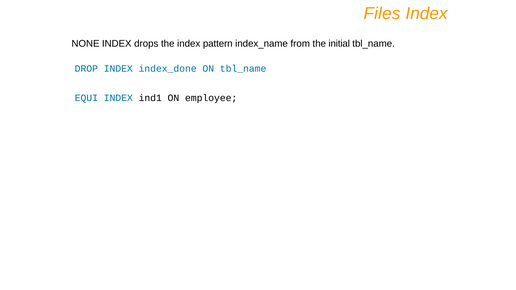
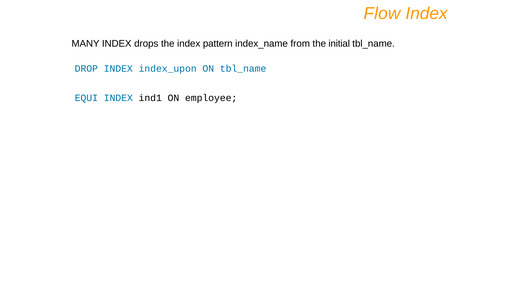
Files: Files -> Flow (382, 13)
NONE: NONE -> MANY (85, 44)
index_done: index_done -> index_upon (168, 69)
